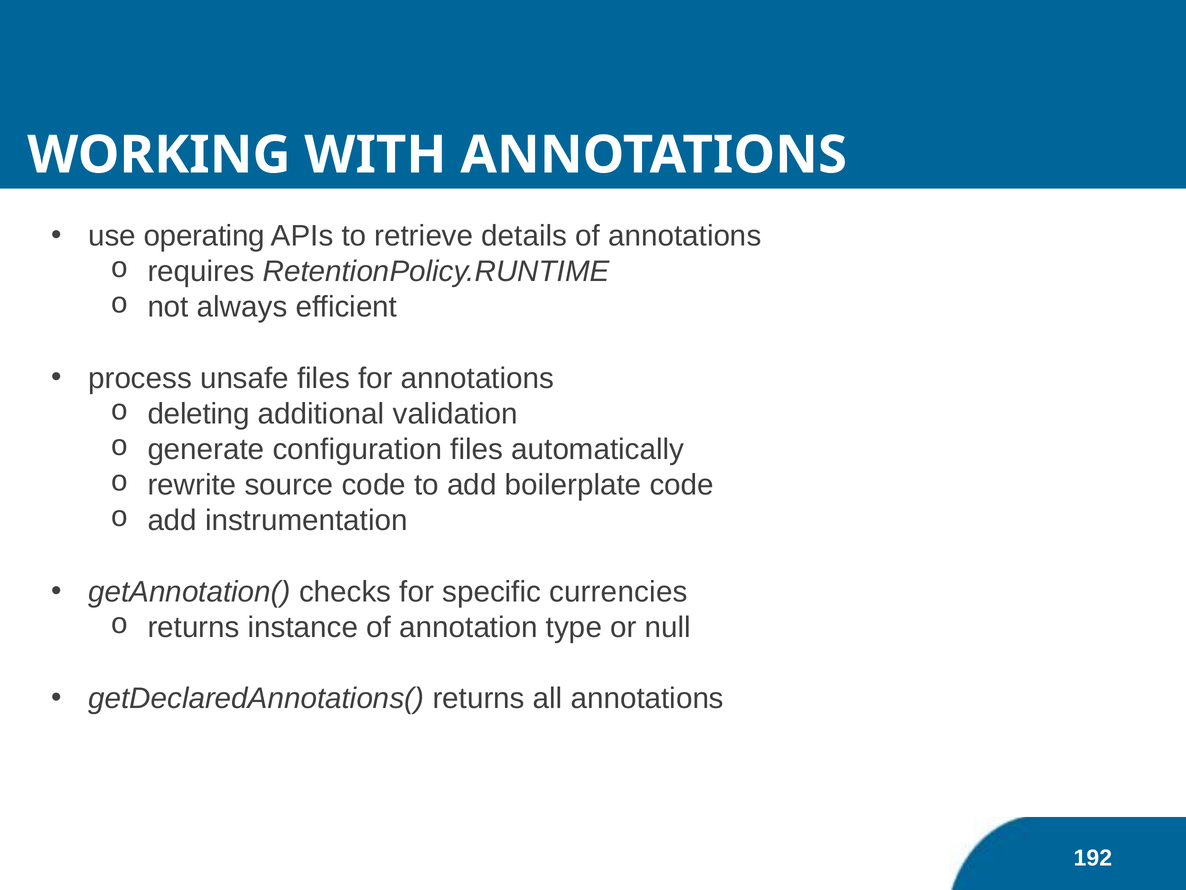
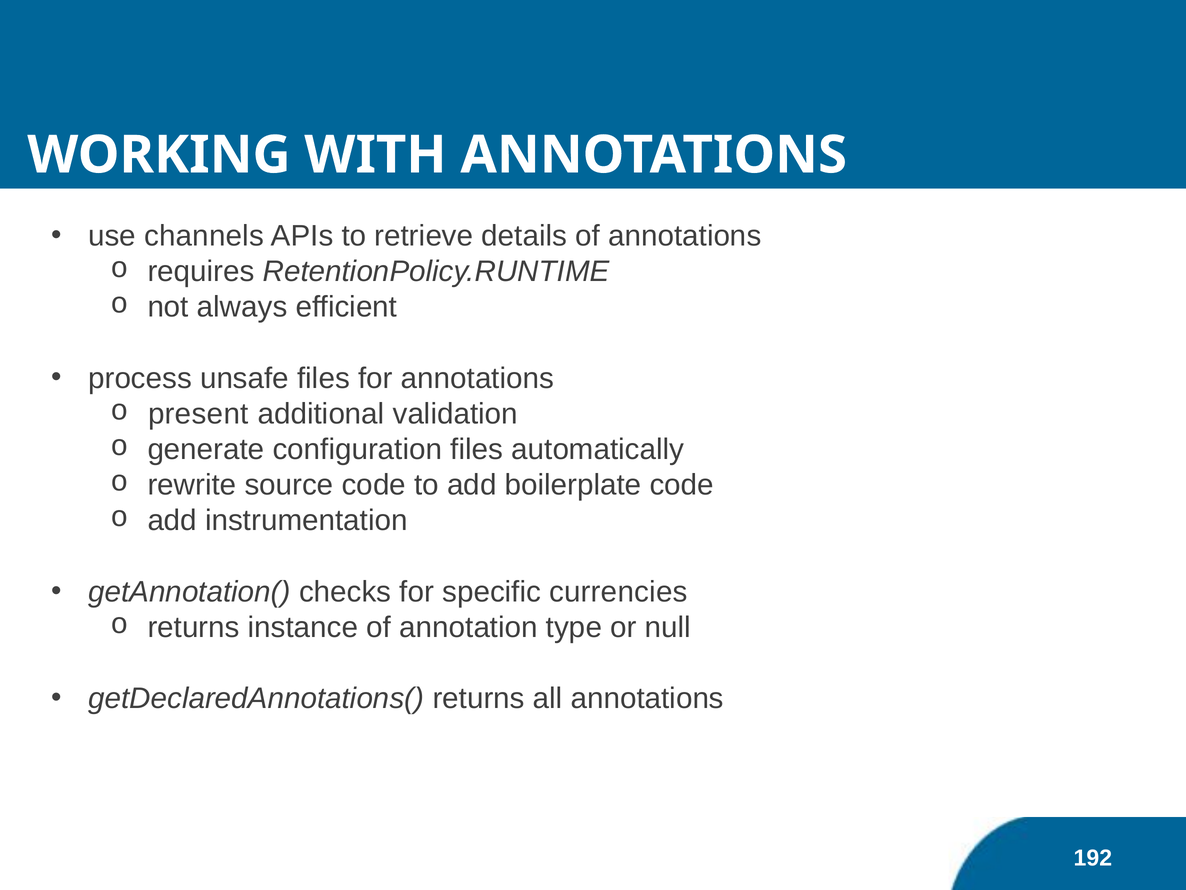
operating: operating -> channels (204, 236)
deleting: deleting -> present (198, 414)
